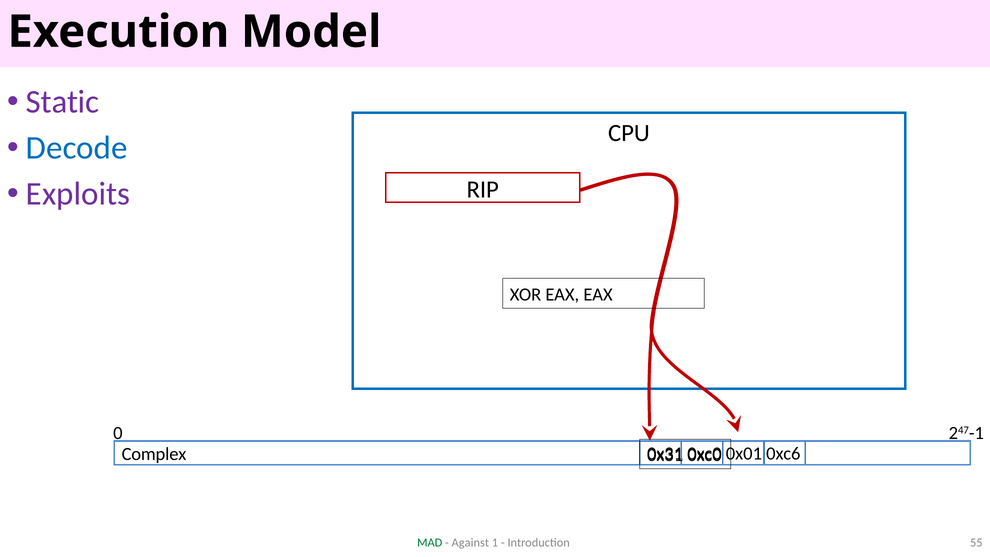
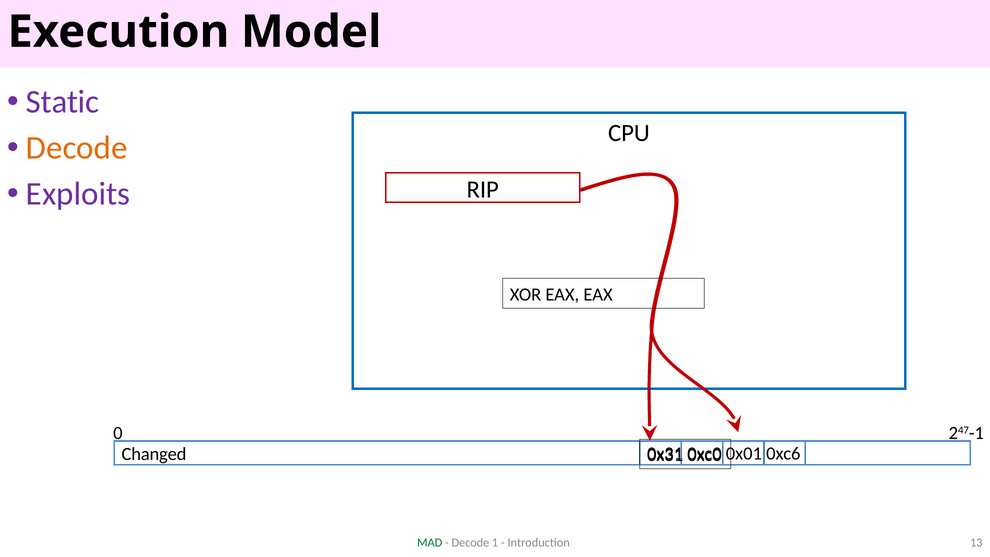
Decode colour: blue -> orange (77, 148)
Complex: Complex -> Changed (154, 454)
Against: Against -> Decode (470, 543)
55: 55 -> 13 (976, 543)
